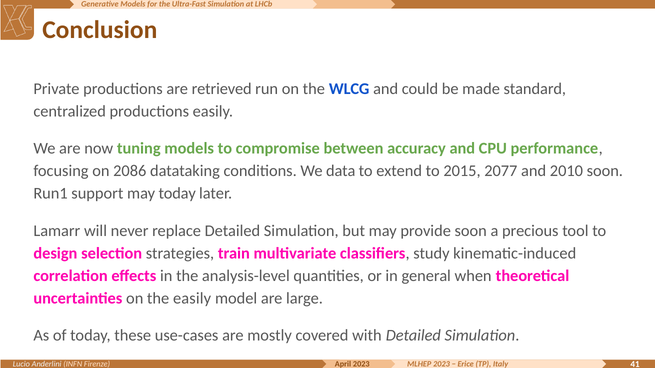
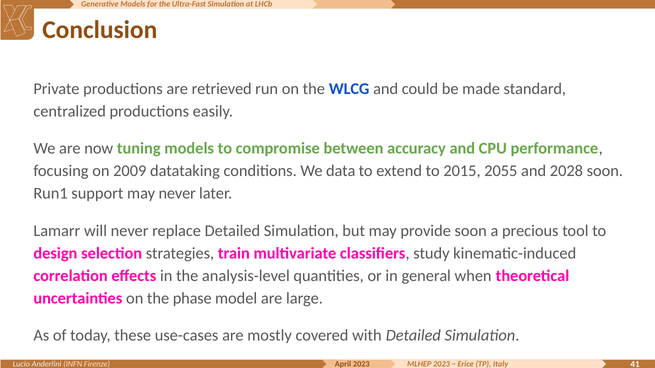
2086: 2086 -> 2009 (130, 171)
2077: 2077 -> 2055 (501, 171)
2010: 2010 -> 2028 (566, 171)
may today: today -> never (177, 194)
the easily: easily -> phase (192, 299)
